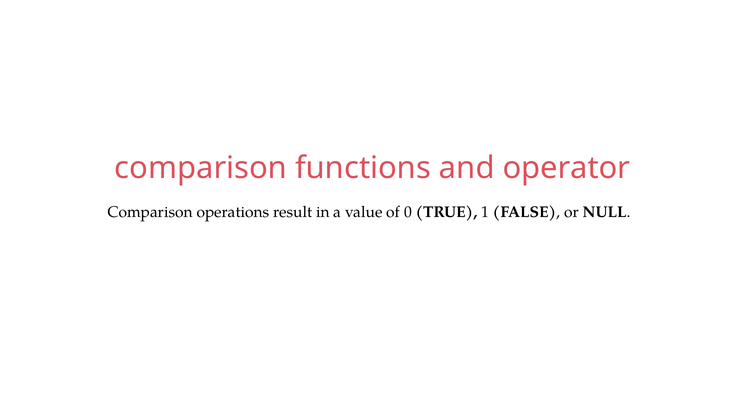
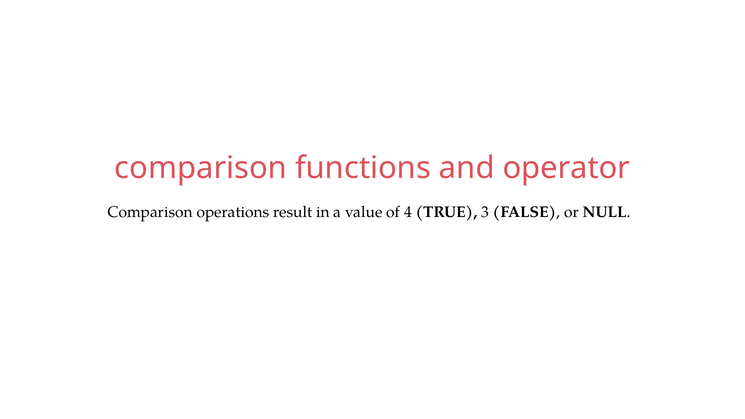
0: 0 -> 4 (408, 212)
1: 1 -> 3 (485, 212)
